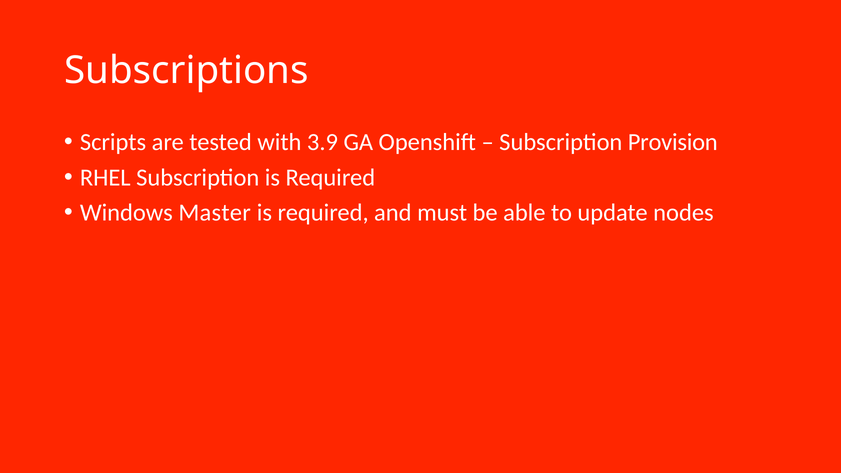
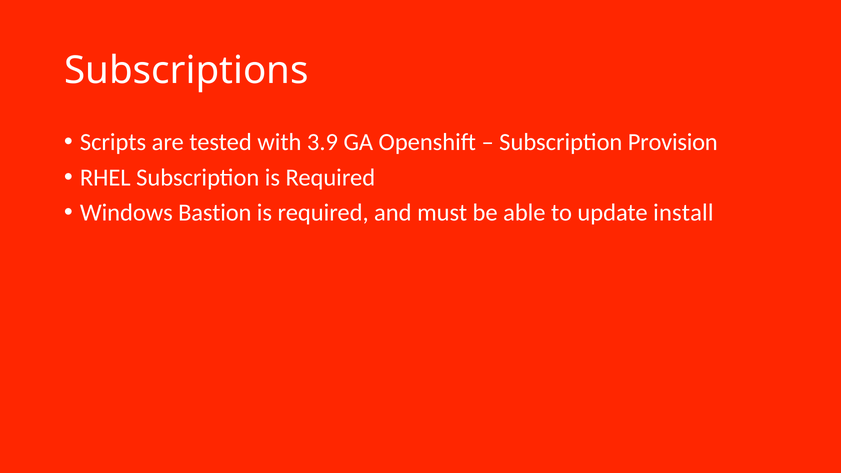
Master: Master -> Bastion (215, 213)
nodes: nodes -> install (683, 213)
